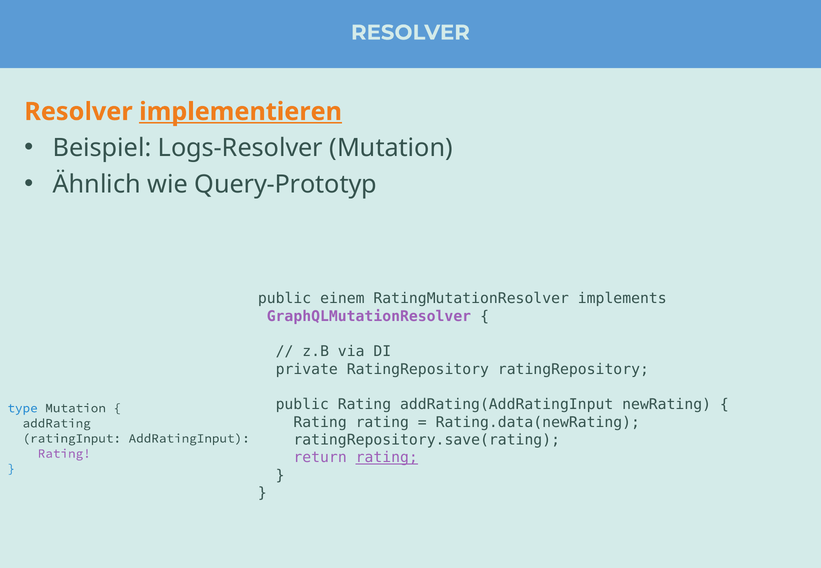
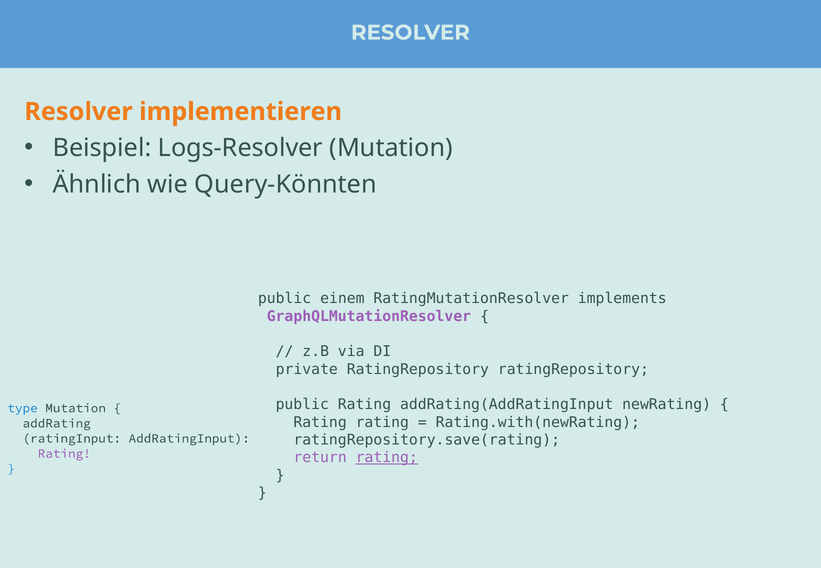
implementieren underline: present -> none (241, 112)
Query-Prototyp: Query-Prototyp -> Query-Könnten (286, 184)
Rating.data(newRating: Rating.data(newRating -> Rating.with(newRating (538, 423)
